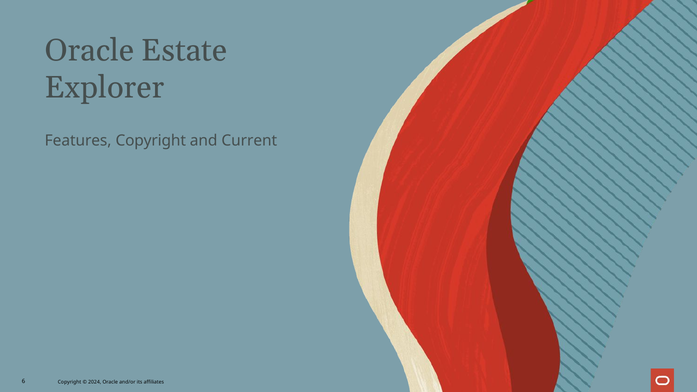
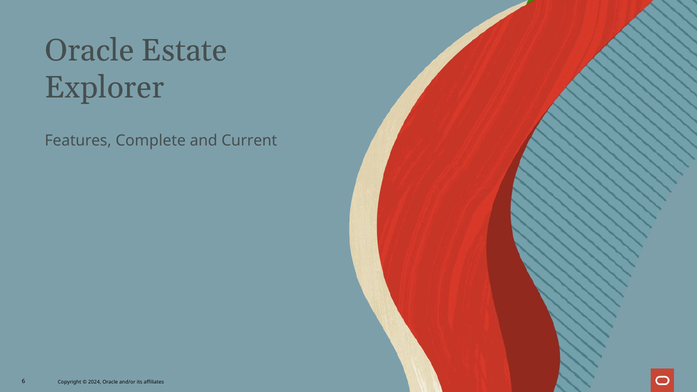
Features Copyright: Copyright -> Complete (151, 141)
